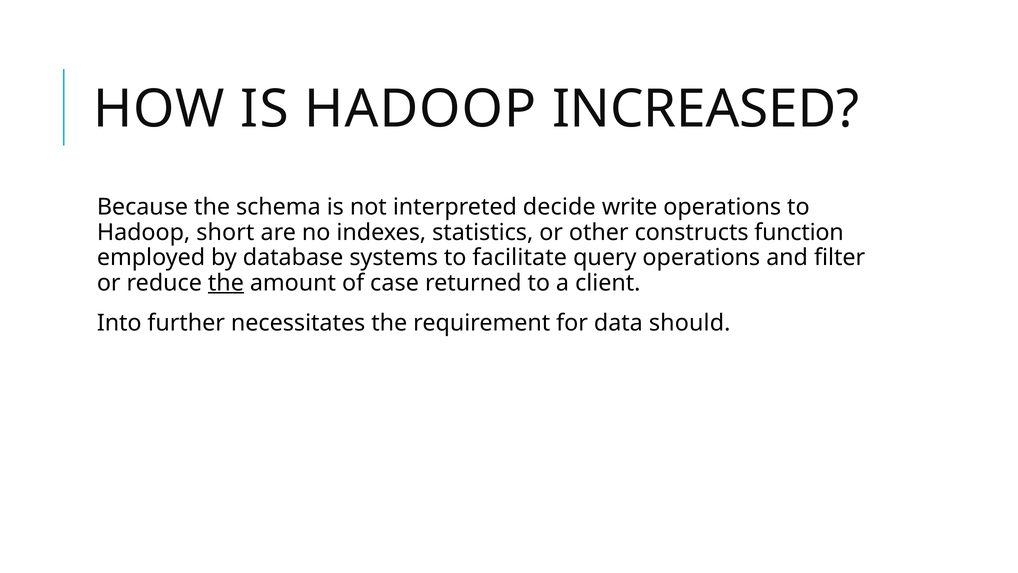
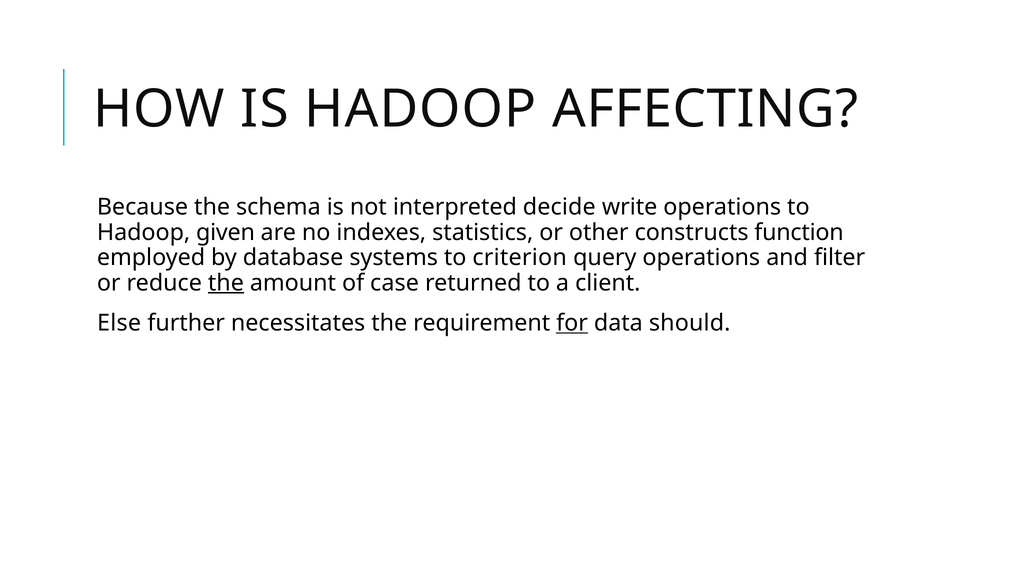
INCREASED: INCREASED -> AFFECTING (705, 109)
short: short -> given (226, 232)
facilitate: facilitate -> criterion (520, 258)
Into: Into -> Else (119, 323)
for underline: none -> present (572, 323)
